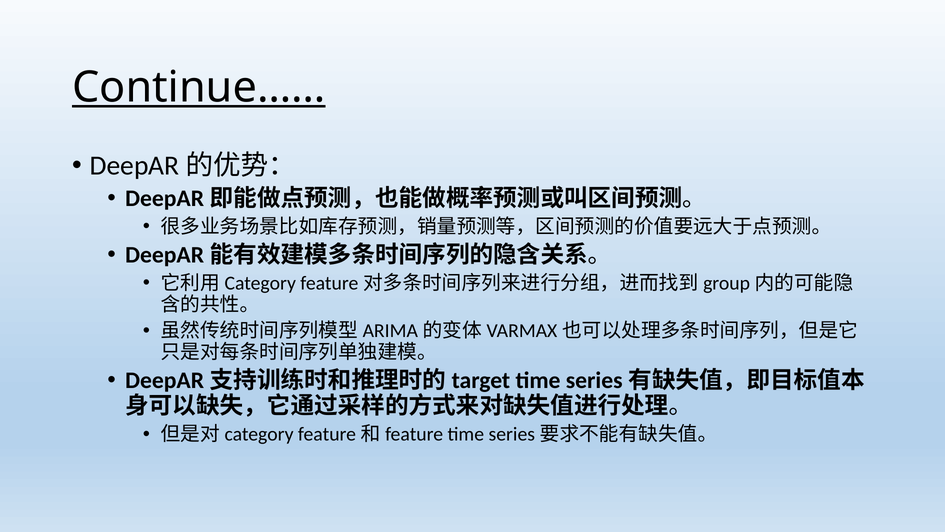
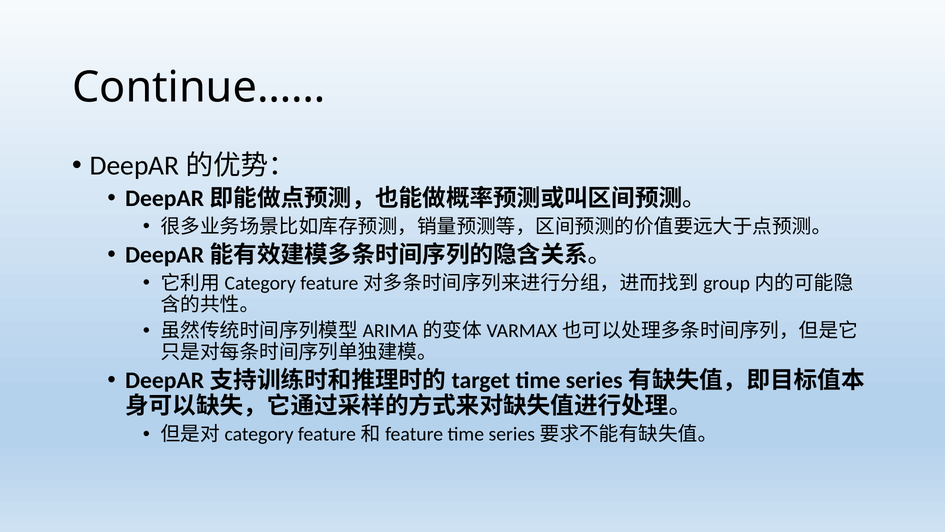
Continue…… underline: present -> none (199, 88)
